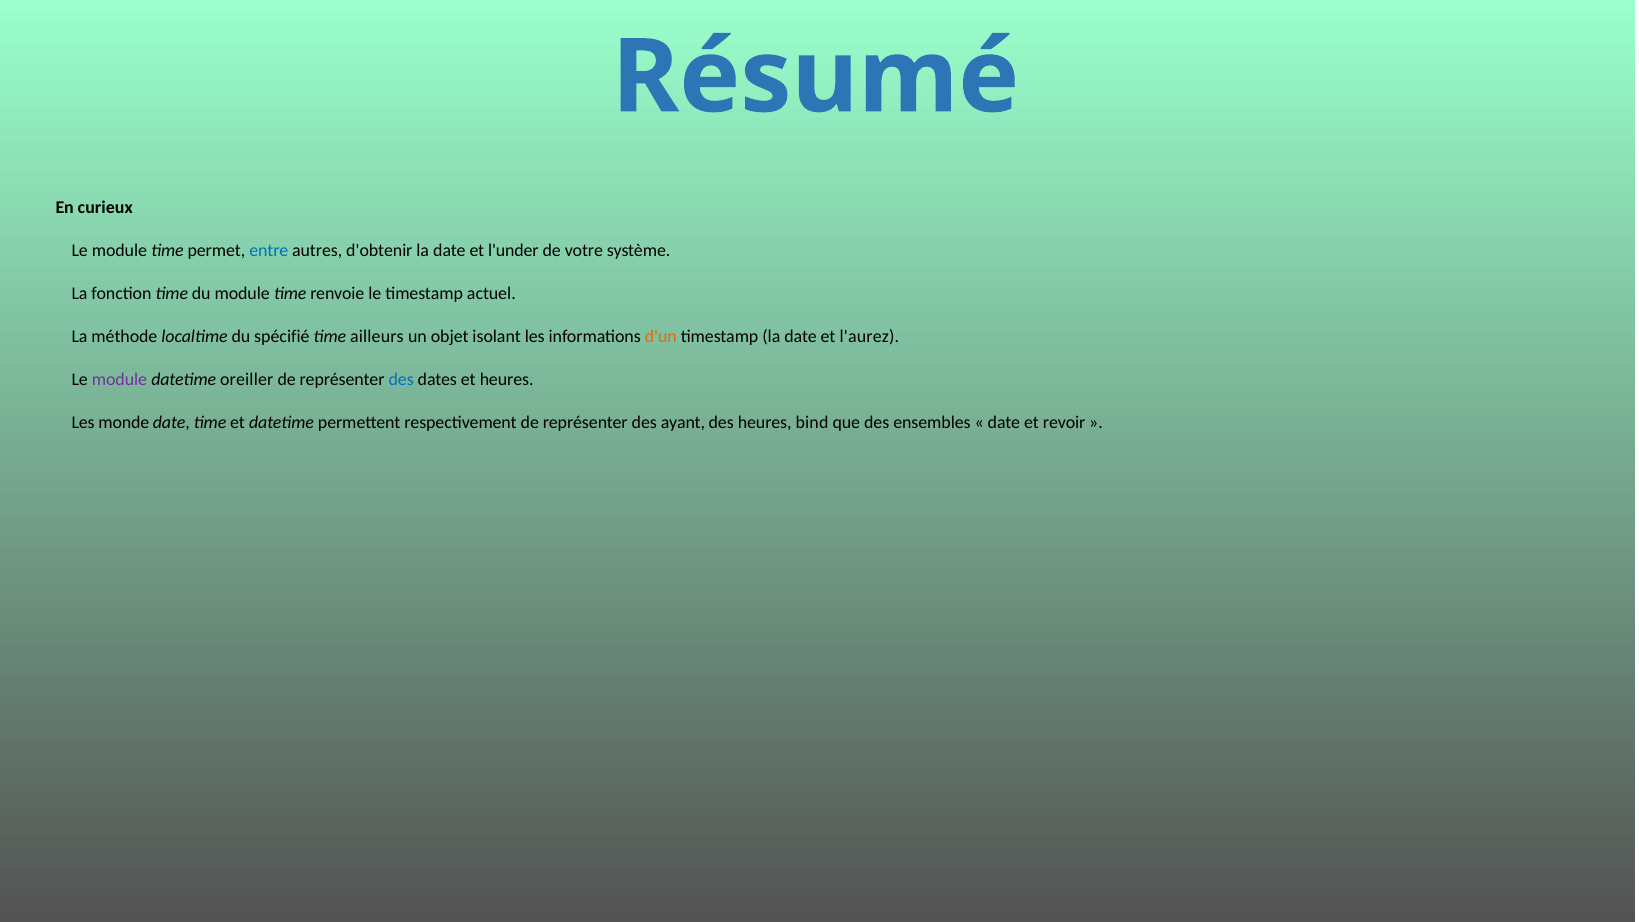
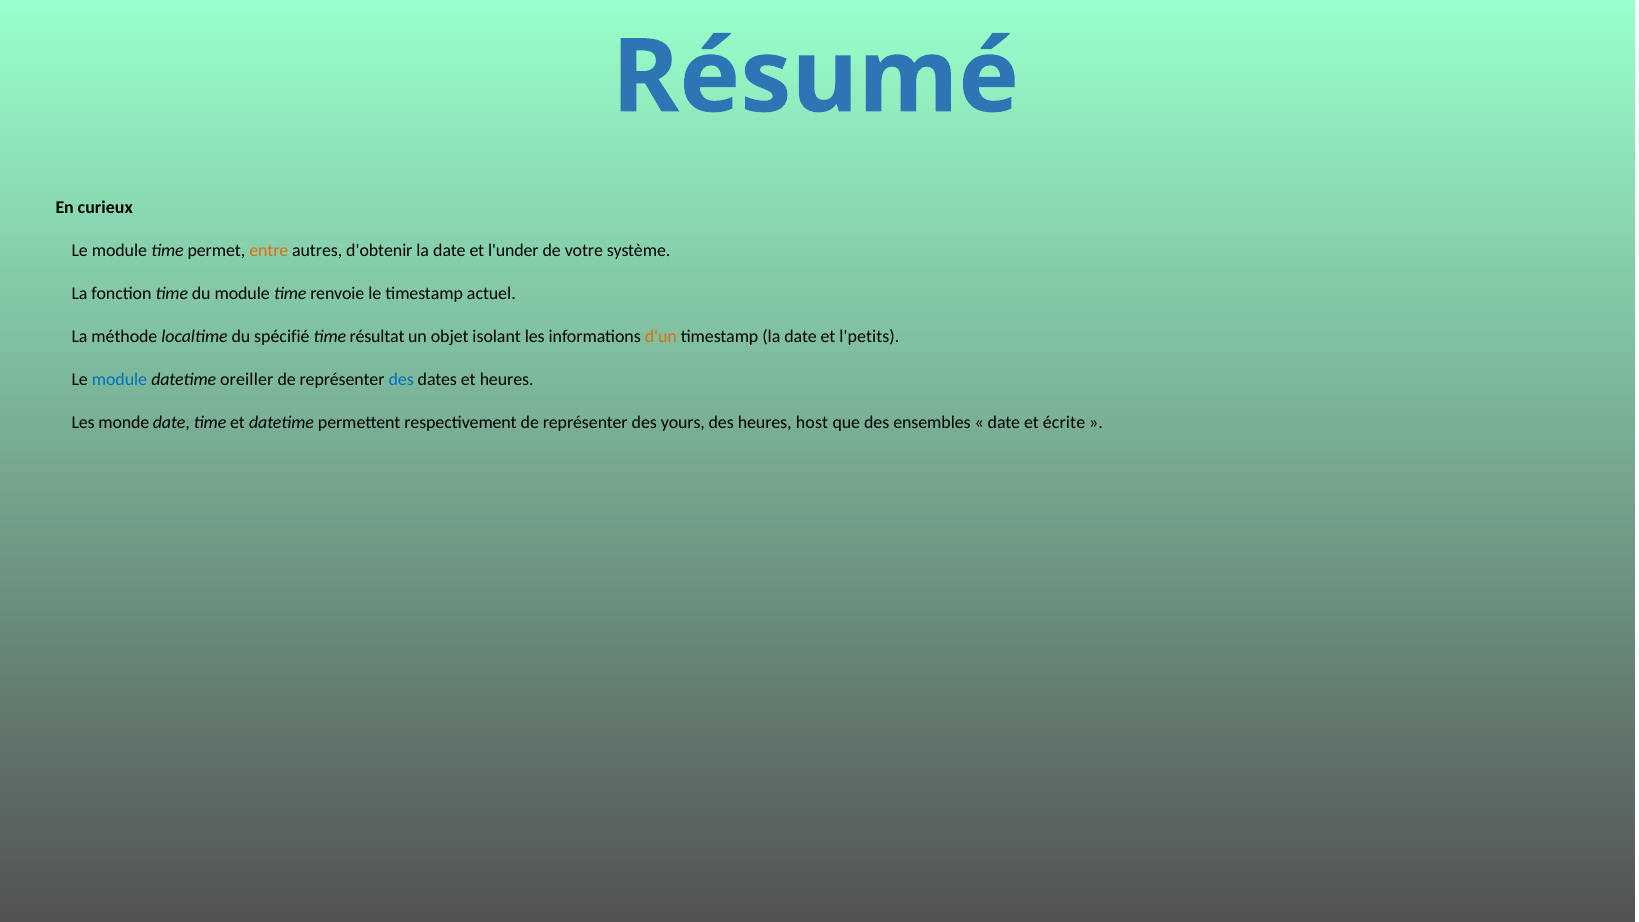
entre colour: blue -> orange (269, 251)
ailleurs: ailleurs -> résultat (377, 337)
l'aurez: l'aurez -> l'petits (869, 337)
module colour: purple -> blue (119, 380)
ayant: ayant -> yours (683, 422)
bind: bind -> host (812, 422)
revoir: revoir -> écrite (1064, 422)
